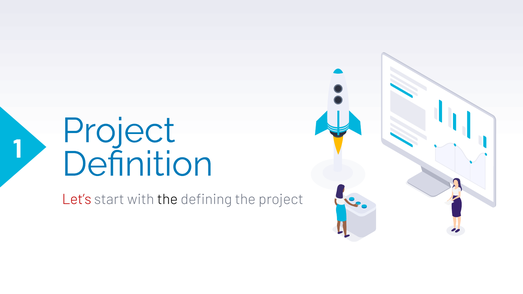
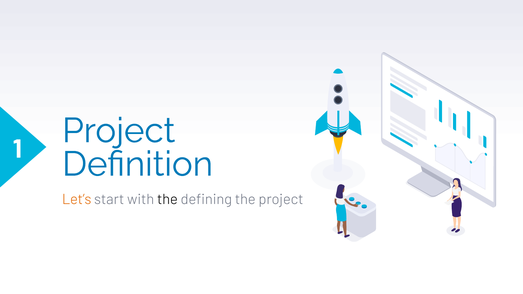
Let’s colour: red -> orange (77, 200)
